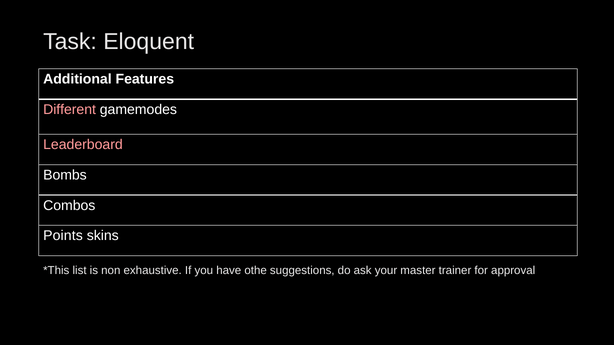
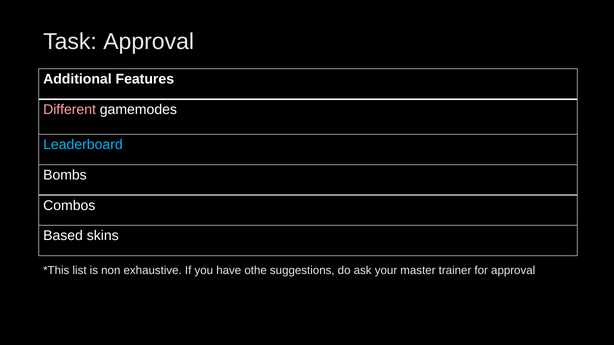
Task Eloquent: Eloquent -> Approval (149, 42)
Leaderboard colour: pink -> light blue (83, 145)
Points: Points -> Based (63, 236)
